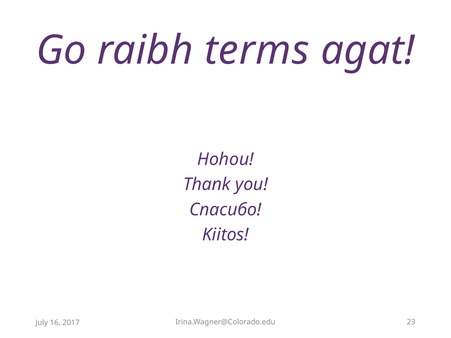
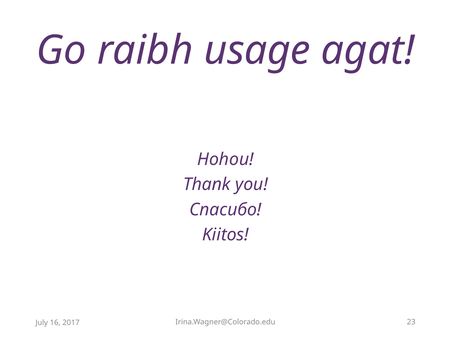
terms: terms -> usage (257, 50)
